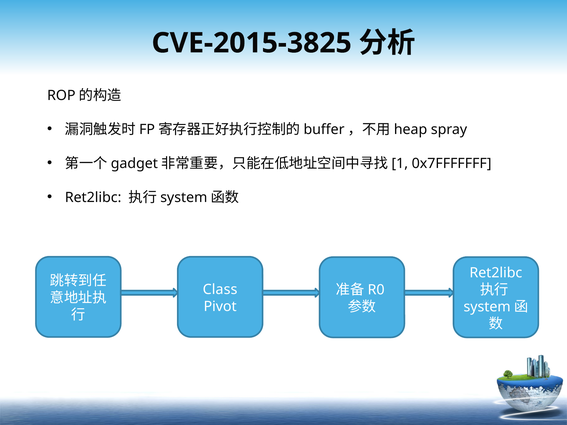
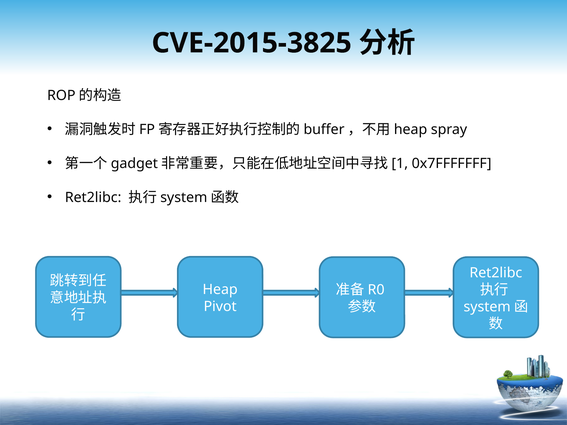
Class: Class -> Heap (220, 290)
